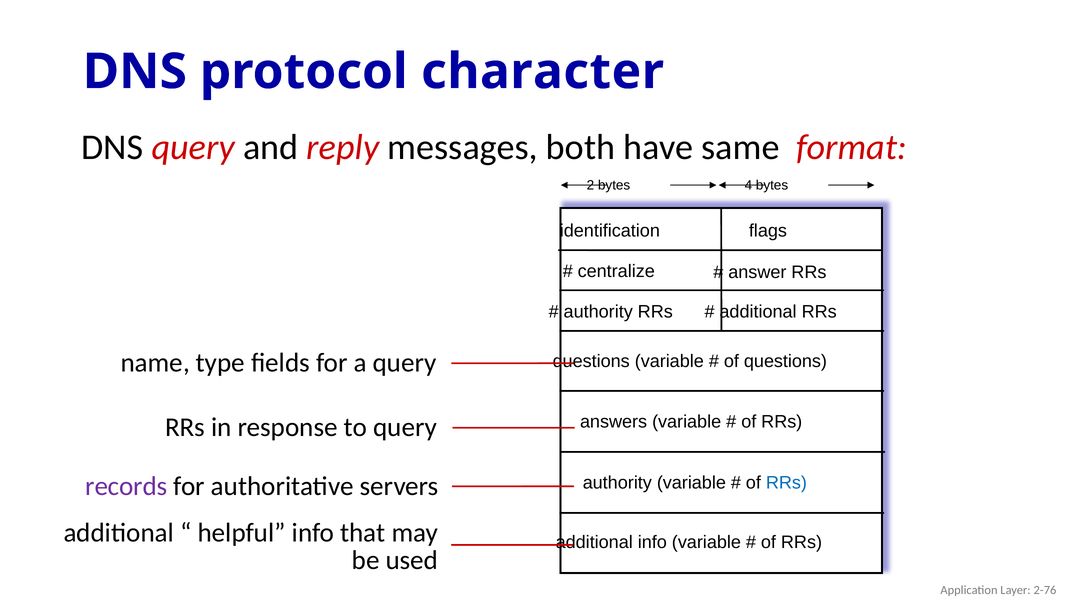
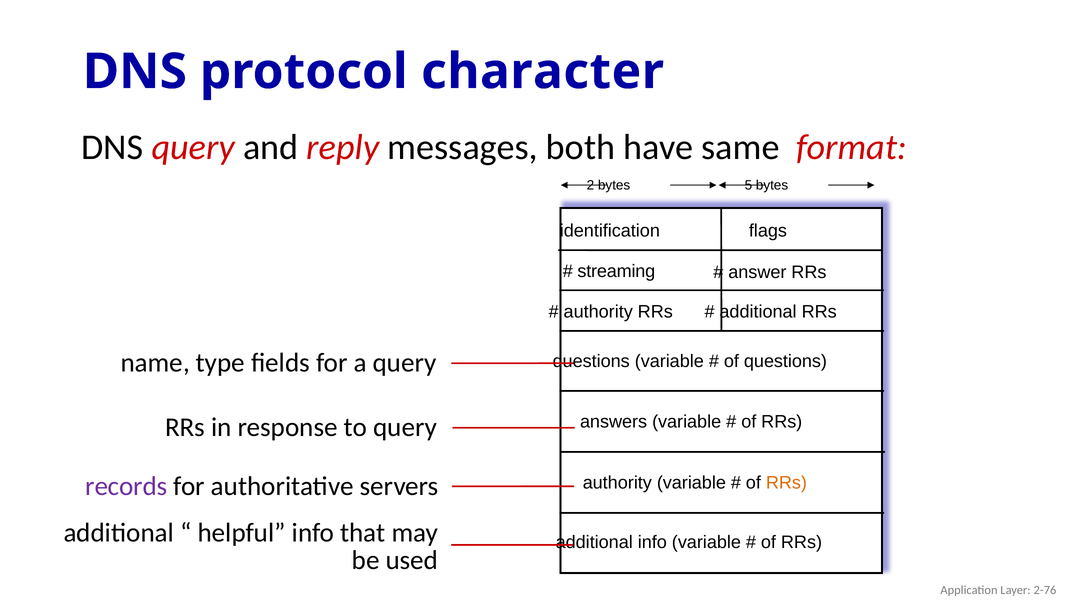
4: 4 -> 5 (748, 186)
centralize: centralize -> streaming (616, 271)
RRs colour: blue -> orange (786, 483)
